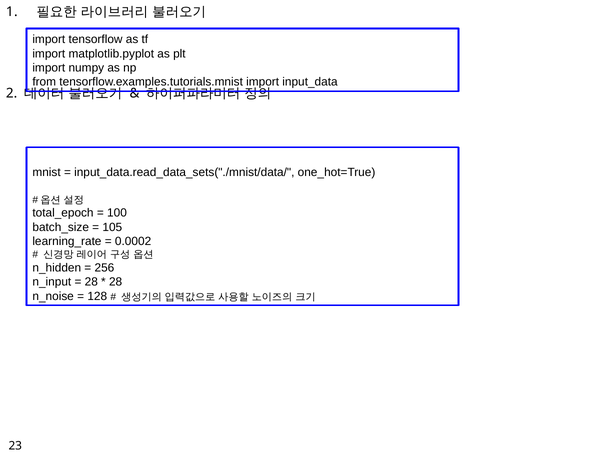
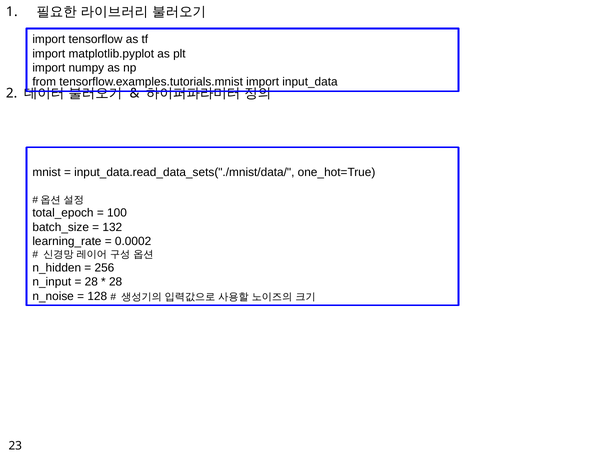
105: 105 -> 132 (112, 227)
